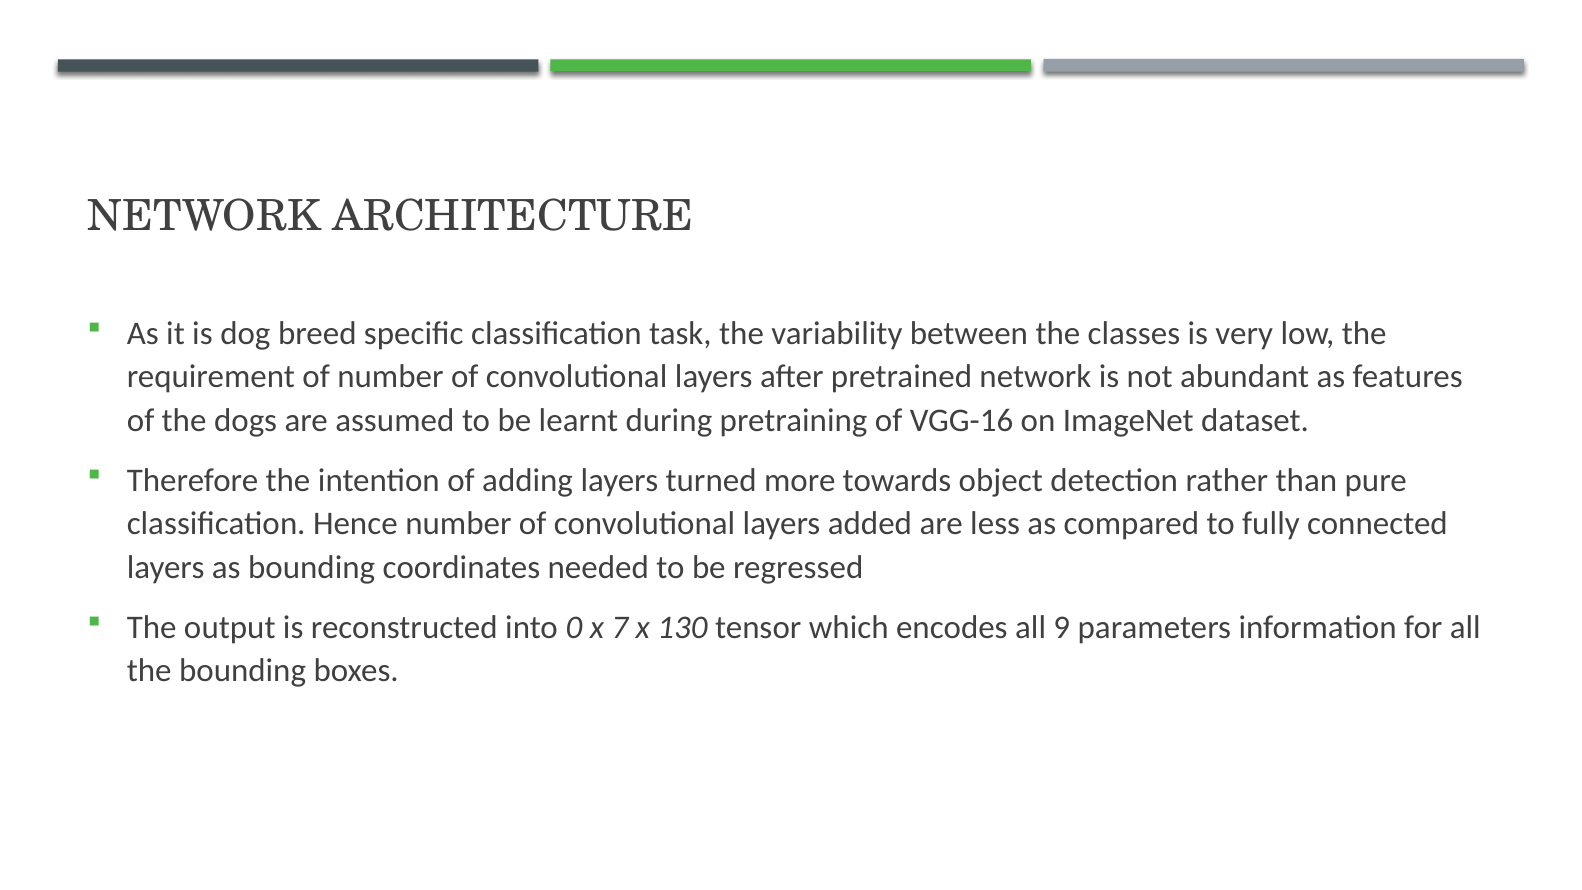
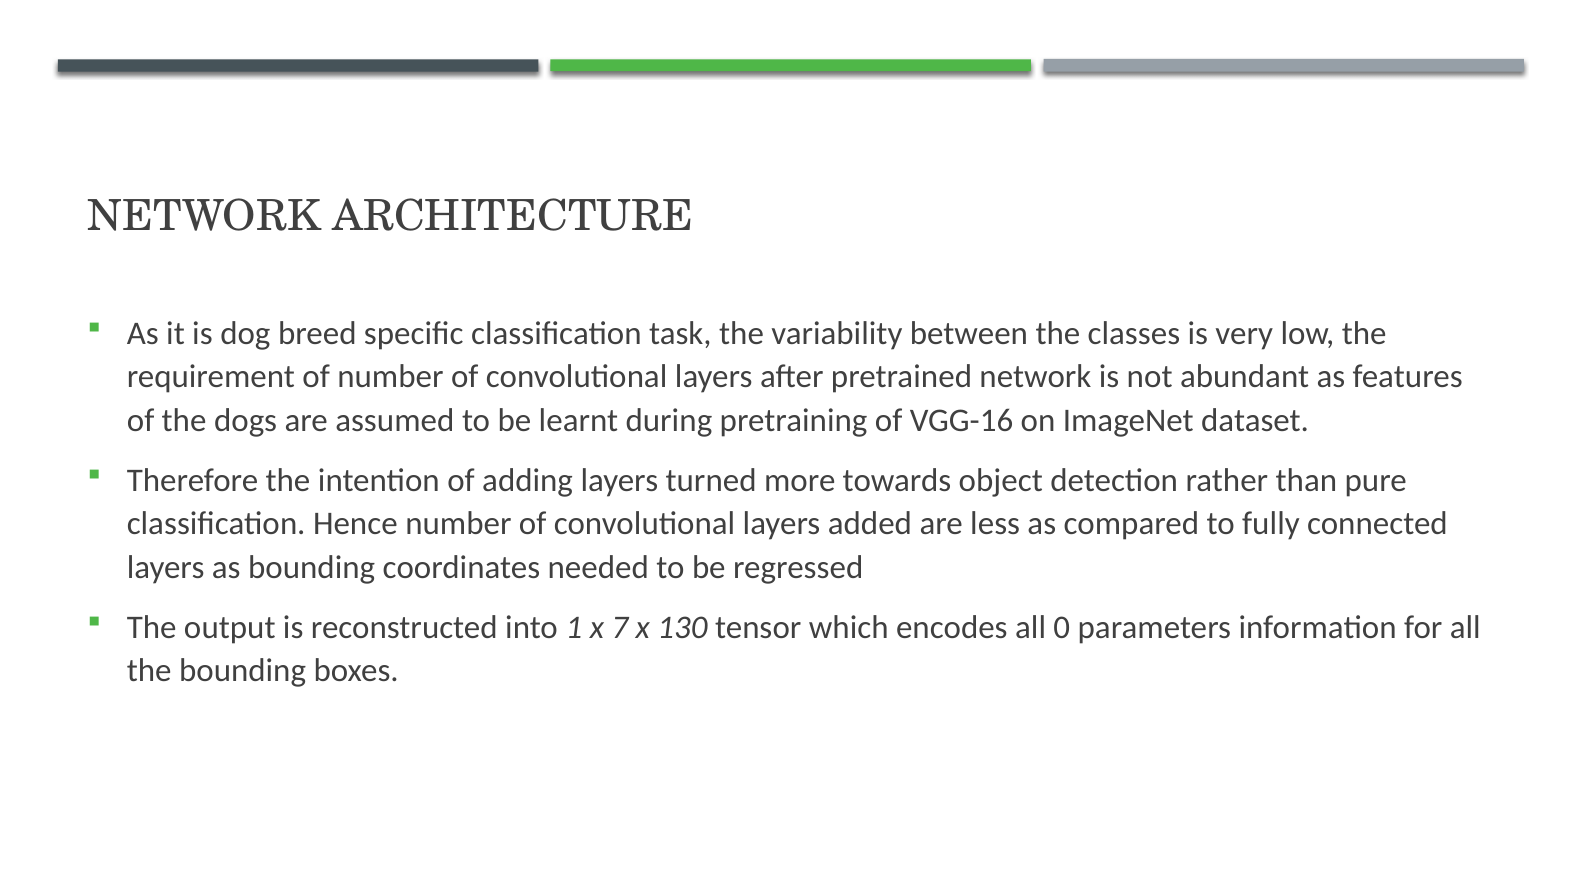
0: 0 -> 1 (574, 627)
9: 9 -> 0 (1062, 627)
